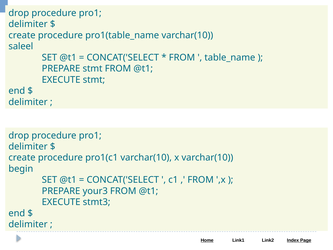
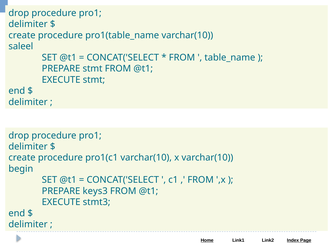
your3: your3 -> keys3 (95, 191)
